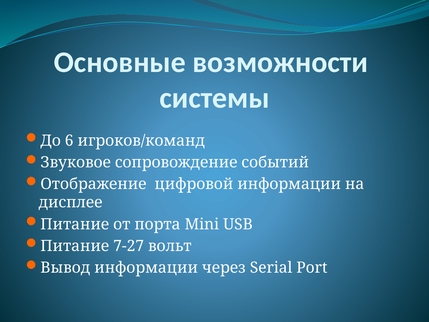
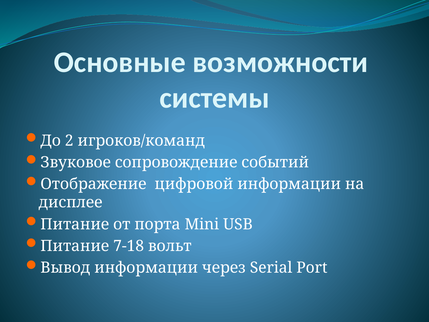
6: 6 -> 2 (69, 140)
7-27: 7-27 -> 7-18 (129, 246)
